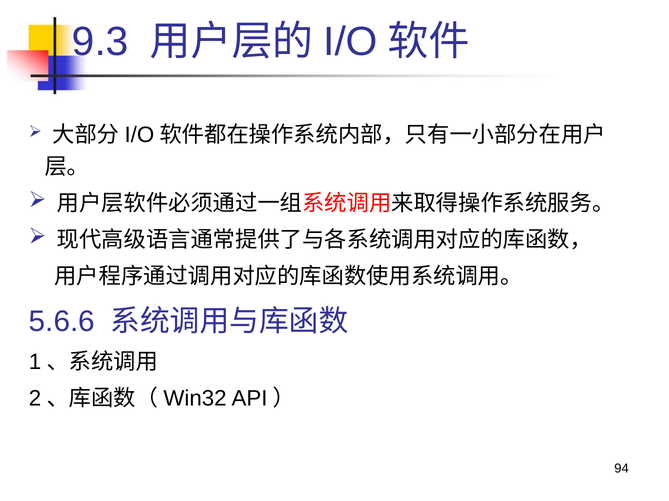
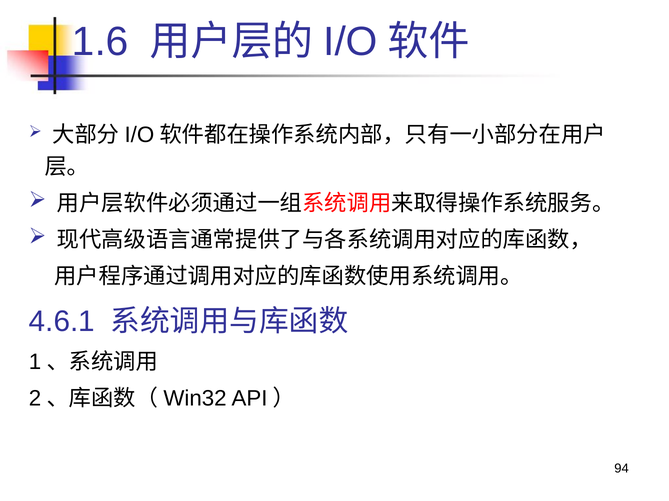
9.3: 9.3 -> 1.6 (100, 42)
5.6.6: 5.6.6 -> 4.6.1 (62, 322)
